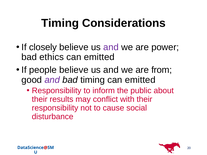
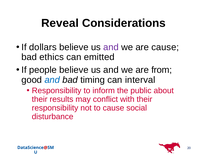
Timing: Timing -> Reveal (60, 23)
closely: closely -> dollars (43, 47)
are power: power -> cause (165, 47)
and colour: purple -> blue (52, 80)
emitted: emitted -> interval (140, 80)
